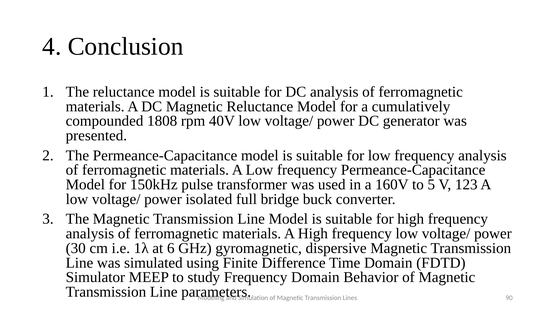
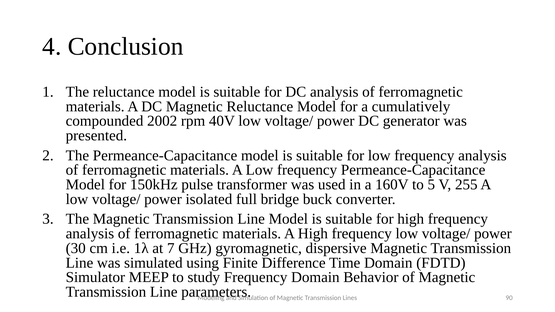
1808: 1808 -> 2002 (162, 121)
123: 123 -> 255 (466, 185)
6: 6 -> 7 (171, 248)
